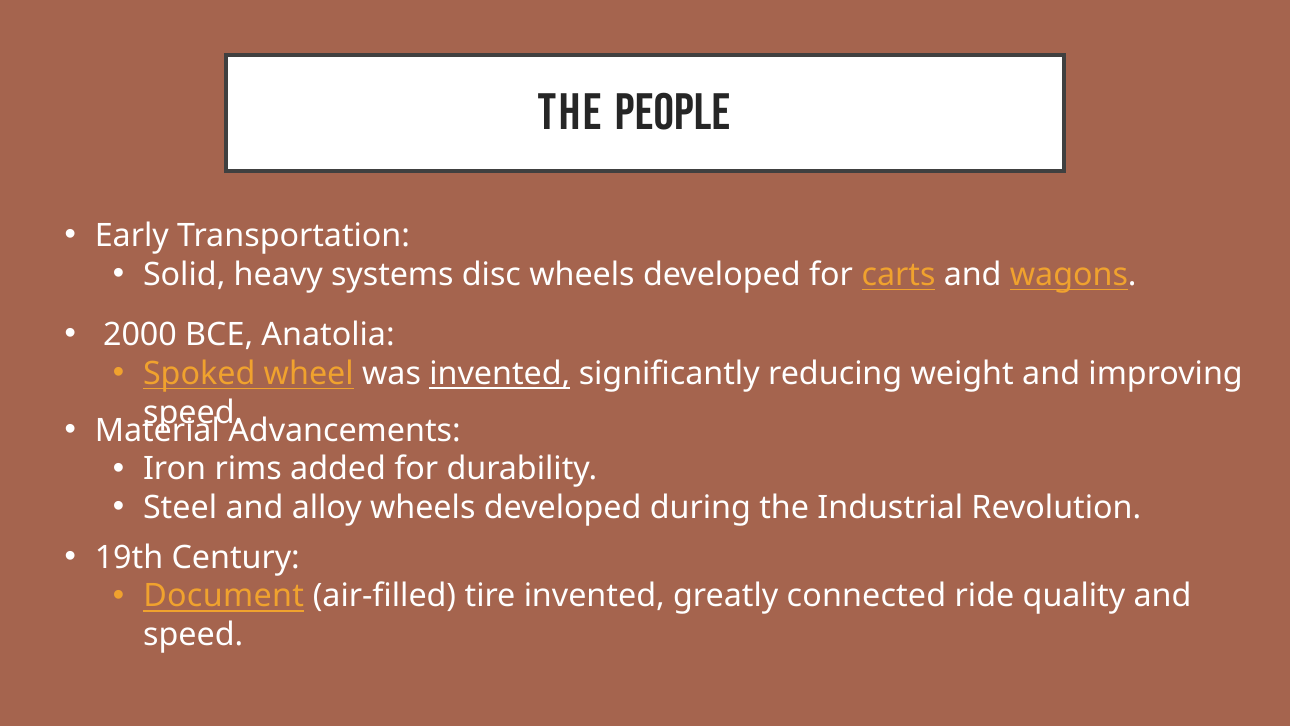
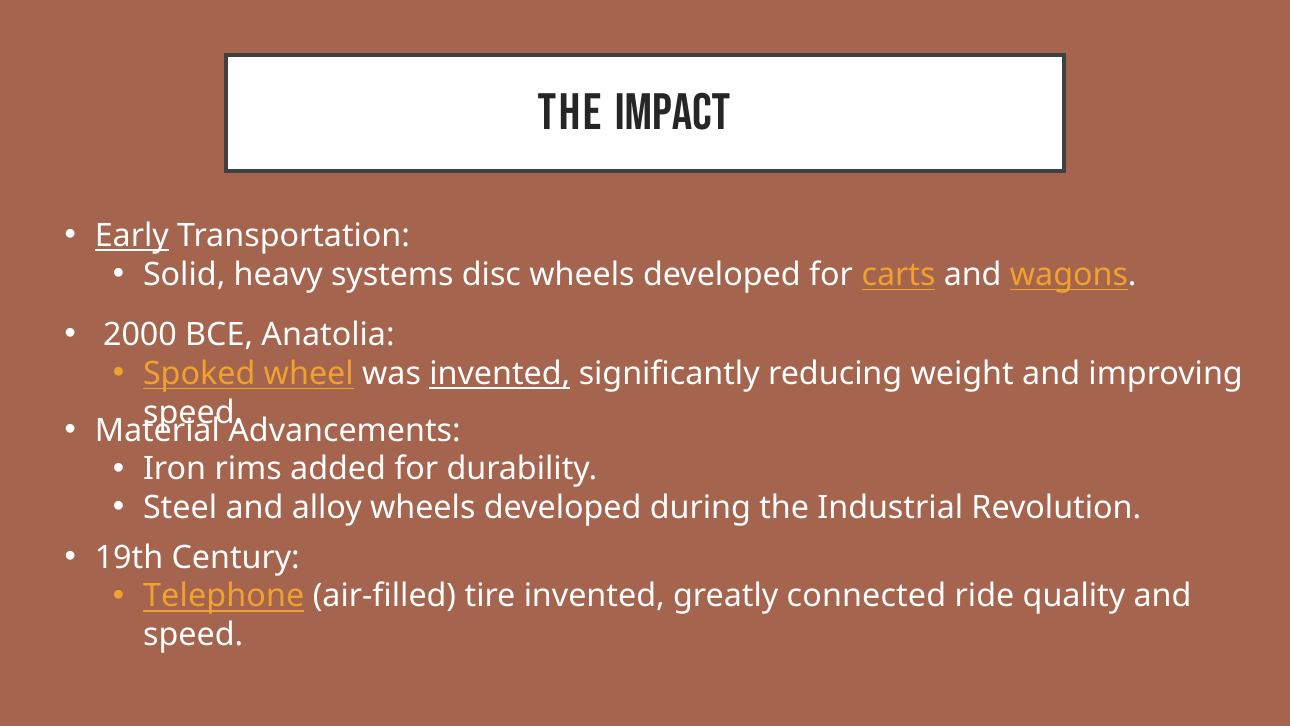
PEOPLE: PEOPLE -> IMPACT (673, 113)
Early underline: none -> present (132, 236)
Document: Document -> Telephone (224, 596)
